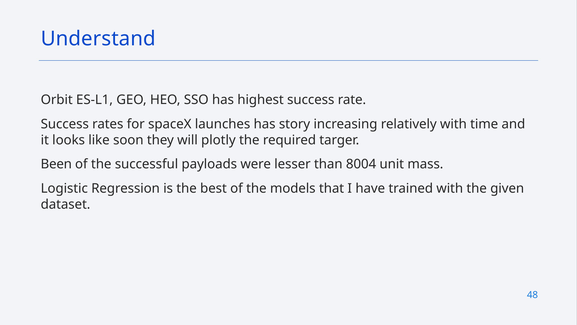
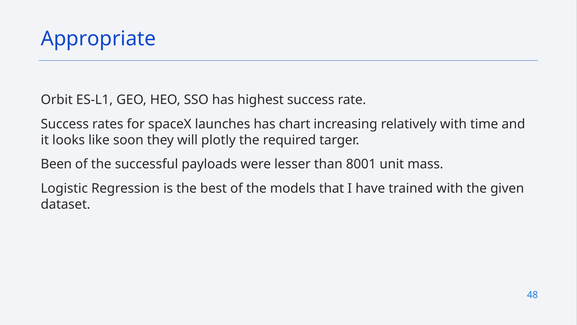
Understand: Understand -> Appropriate (98, 39)
story: story -> chart (295, 124)
8004: 8004 -> 8001 (361, 164)
